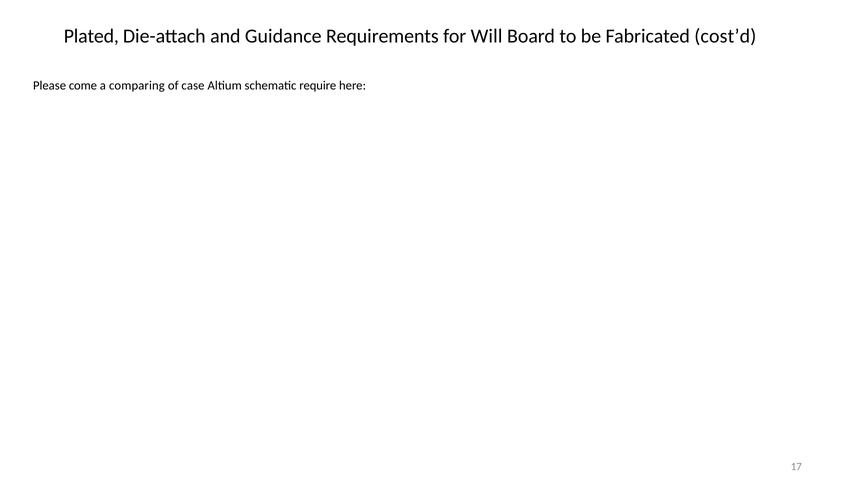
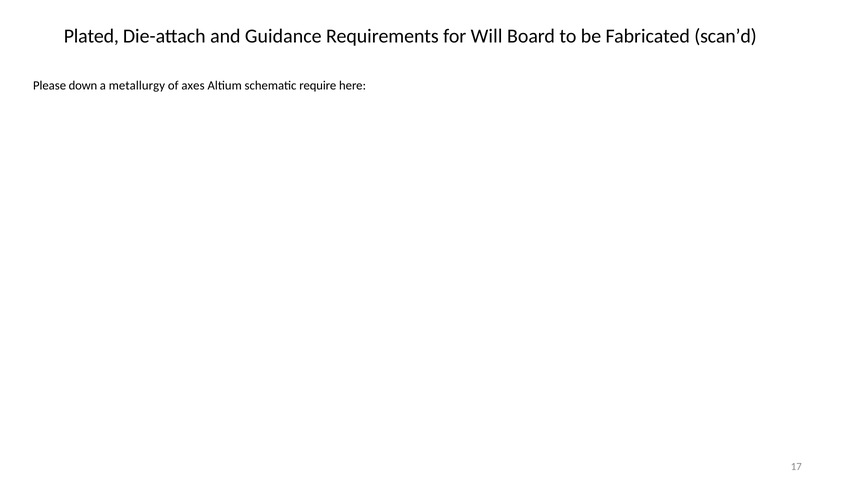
cost’d: cost’d -> scan’d (725, 36)
come: come -> down (83, 85)
comparing: comparing -> metallurgy (137, 85)
case: case -> axes (193, 85)
